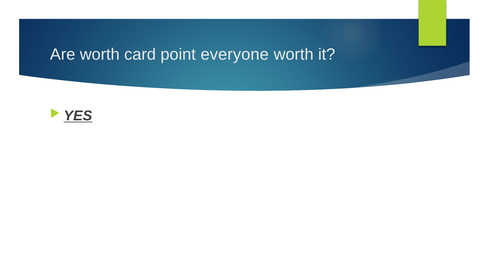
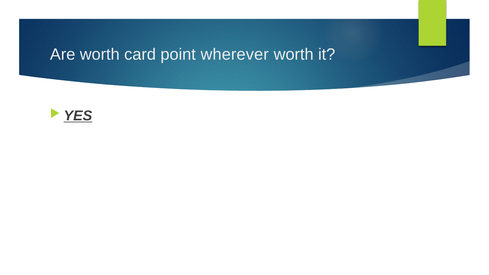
everyone: everyone -> wherever (235, 54)
